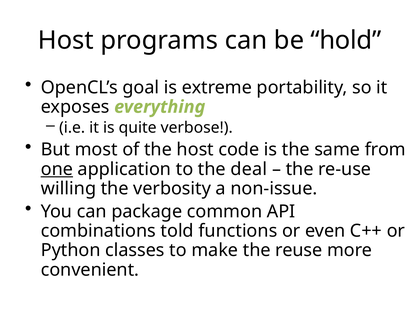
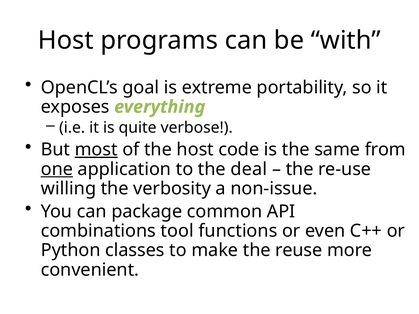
hold: hold -> with (346, 41)
most underline: none -> present (96, 150)
told: told -> tool (177, 231)
